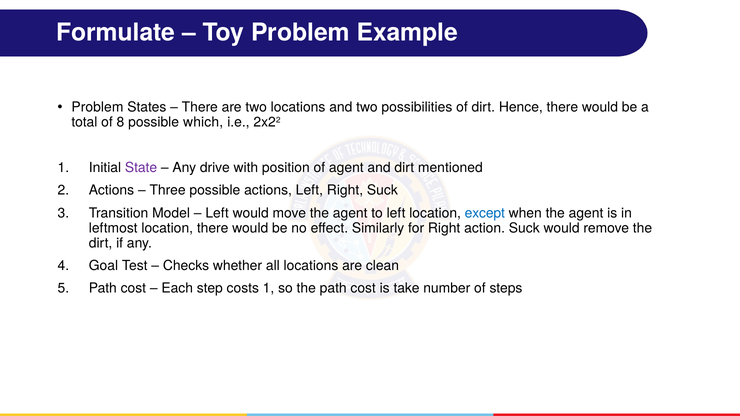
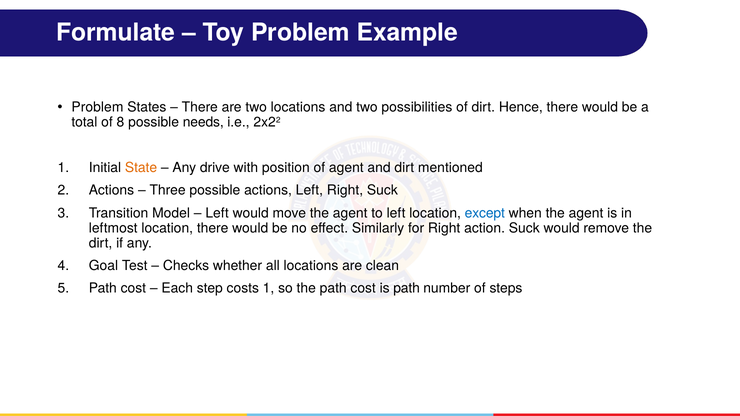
which: which -> needs (203, 122)
State colour: purple -> orange (141, 168)
is take: take -> path (407, 288)
